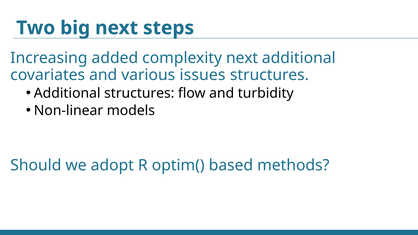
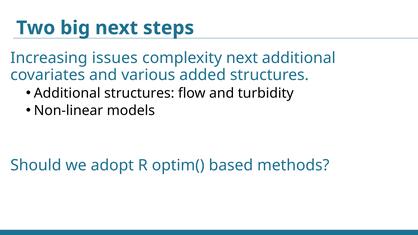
added: added -> issues (115, 58)
issues: issues -> added (203, 75)
